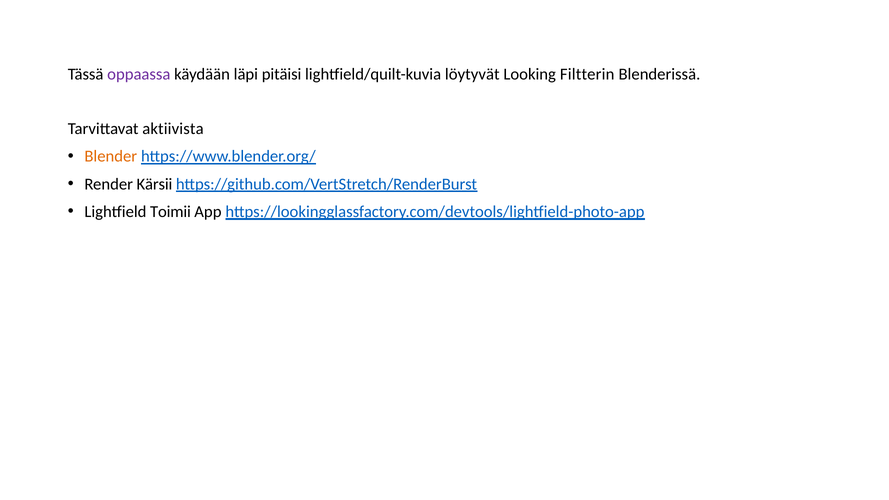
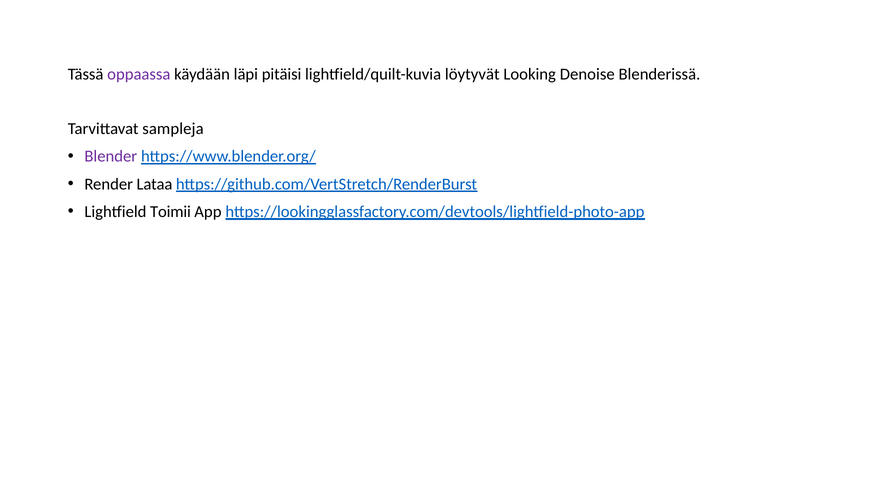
Filtterin: Filtterin -> Denoise (587, 74)
aktiivista: aktiivista -> sampleja (173, 129)
Blender colour: orange -> purple (111, 157)
Kärsii: Kärsii -> Lataa (154, 184)
